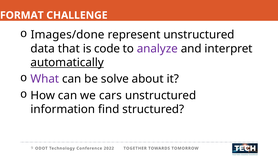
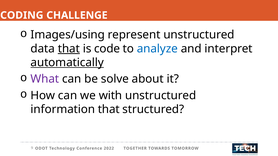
FORMAT: FORMAT -> CODING (22, 15)
Images/done: Images/done -> Images/using (68, 35)
that underline: none -> present (69, 49)
analyze colour: purple -> blue (157, 49)
cars: cars -> with (110, 96)
information find: find -> that (109, 110)
